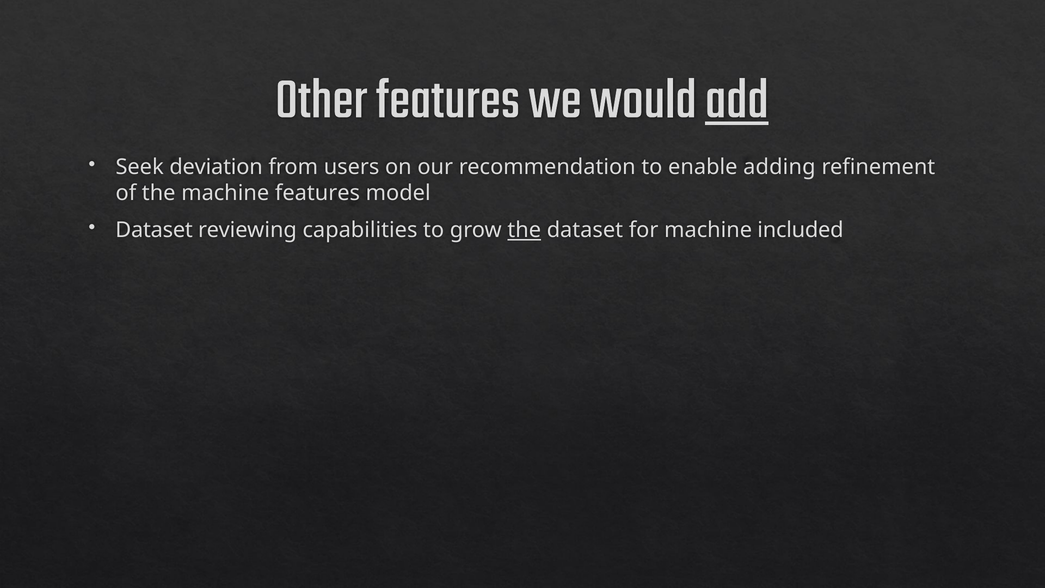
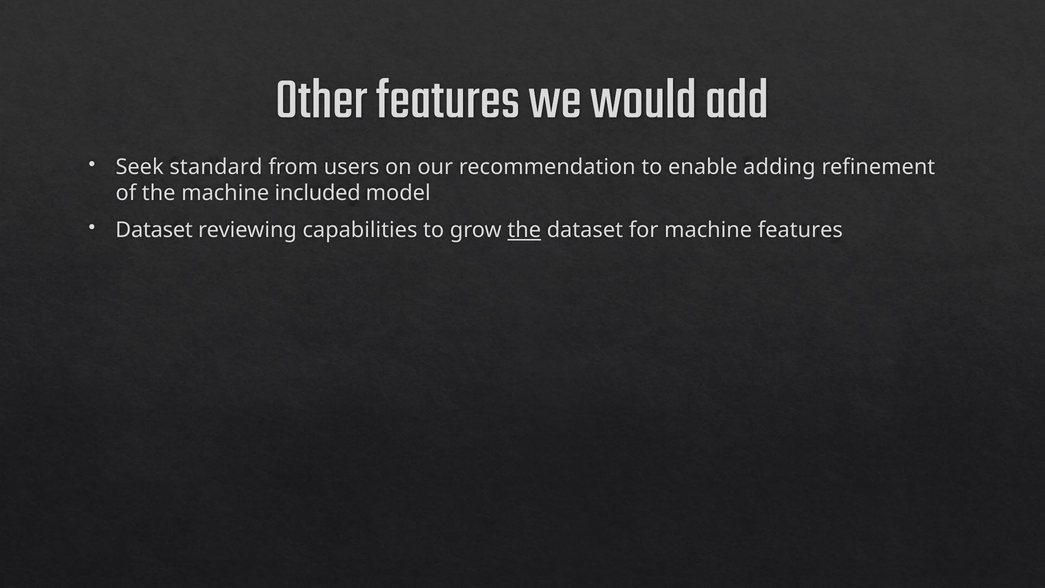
add underline: present -> none (737, 98)
deviation: deviation -> standard (216, 167)
machine features: features -> included (318, 193)
machine included: included -> features (800, 230)
